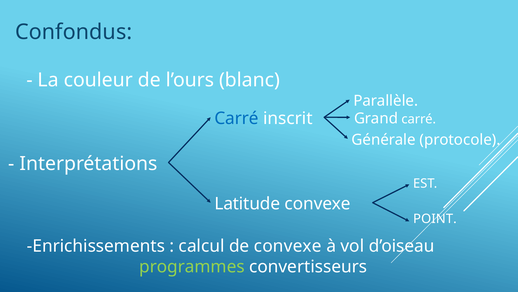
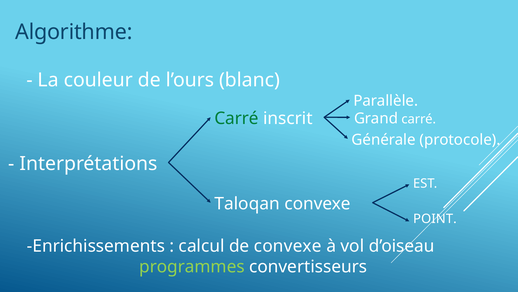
Confondus: Confondus -> Algorithme (74, 32)
Carré colour: blue -> green (237, 118)
Latitude: Latitude -> Taloqan (247, 203)
